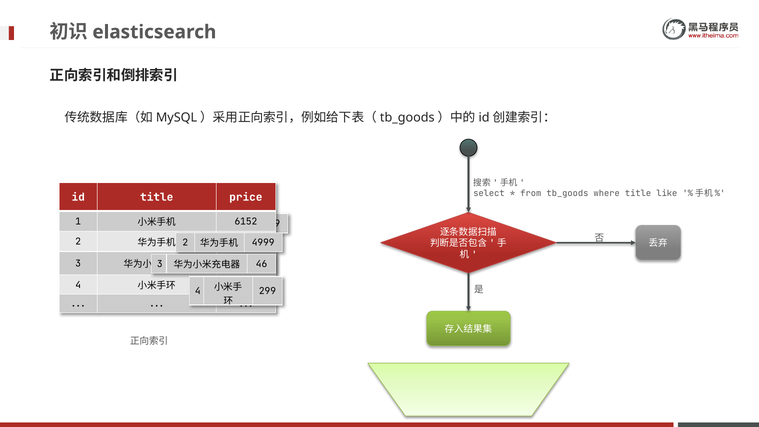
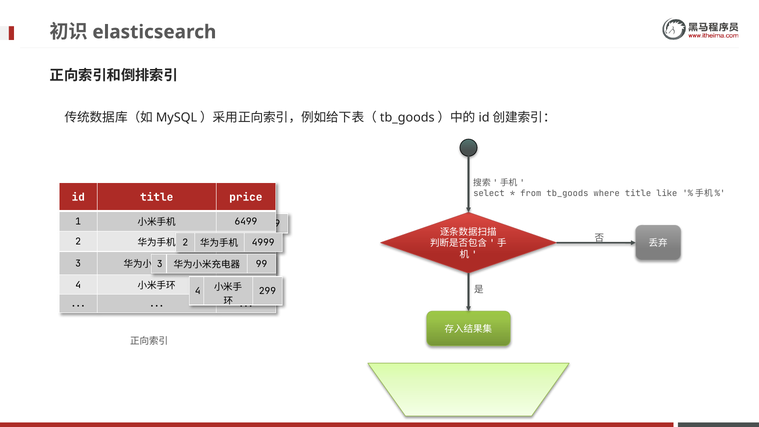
6152: 6152 -> 6499 (246, 221)
46: 46 -> 99 (262, 264)
